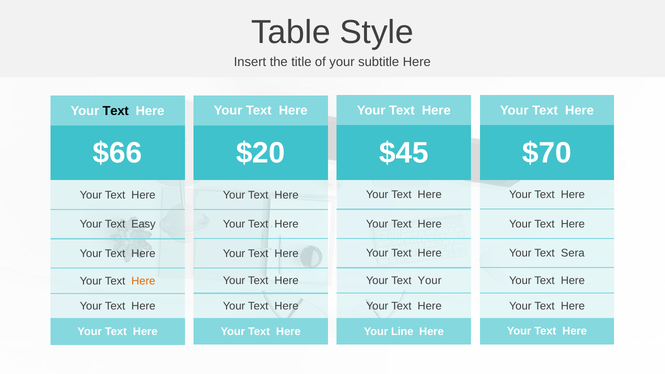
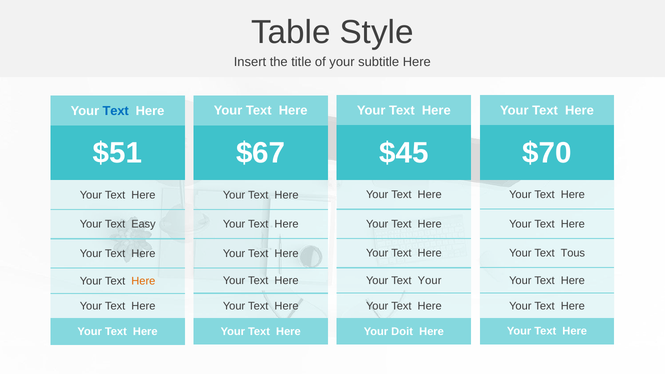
Text colour: black -> blue (116, 111)
$20: $20 -> $67 (261, 153)
$66: $66 -> $51 (118, 153)
Sera: Sera -> Tous (573, 253)
Line: Line -> Doit (402, 332)
